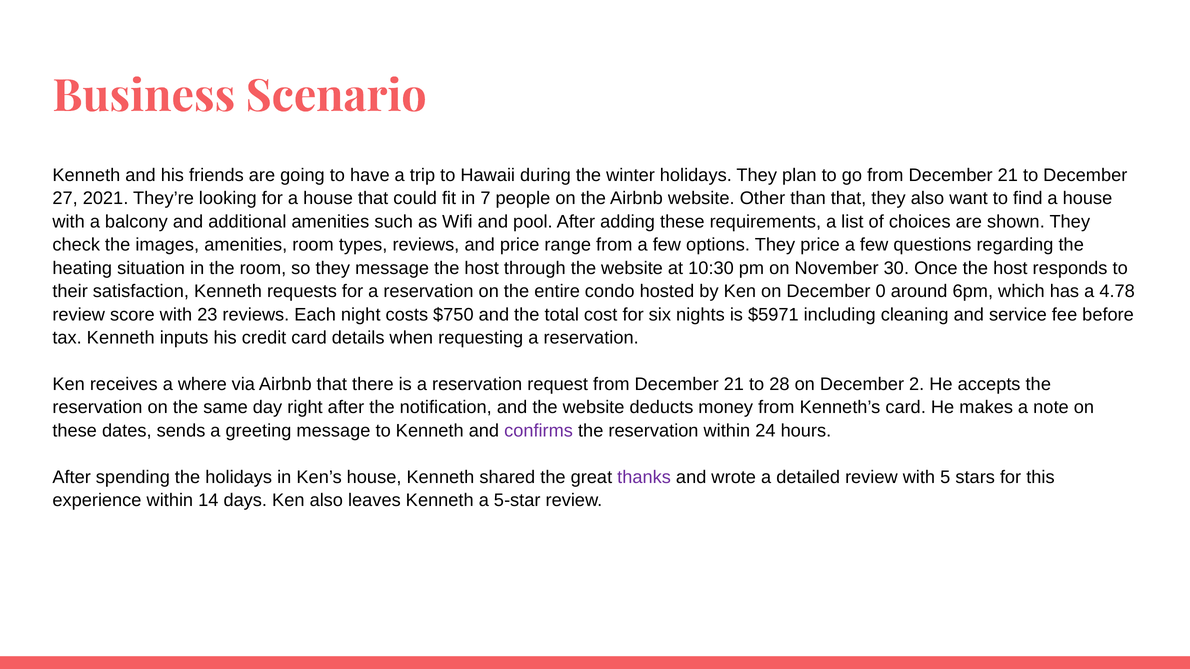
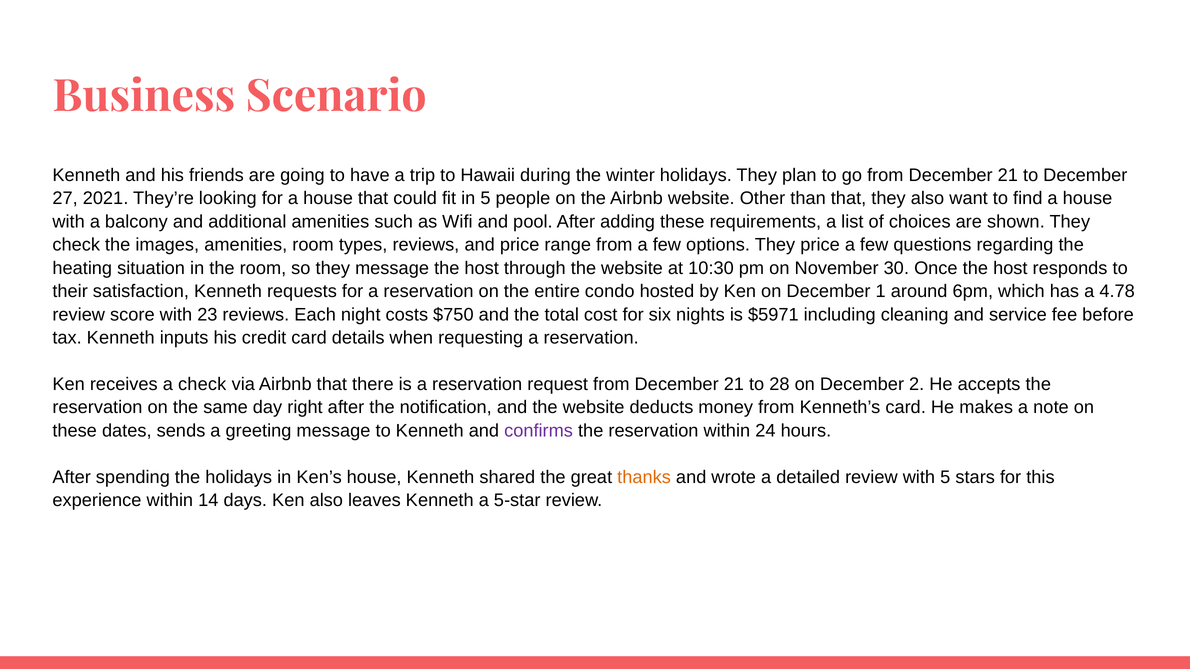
in 7: 7 -> 5 (485, 199)
0: 0 -> 1 (881, 292)
a where: where -> check (202, 384)
thanks colour: purple -> orange (644, 477)
